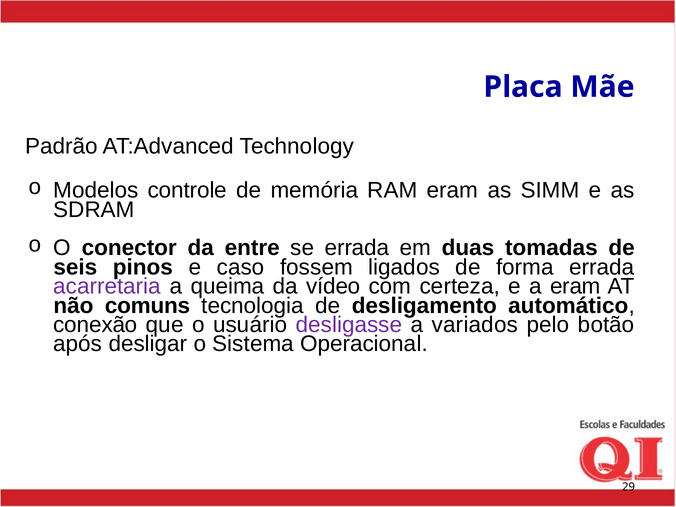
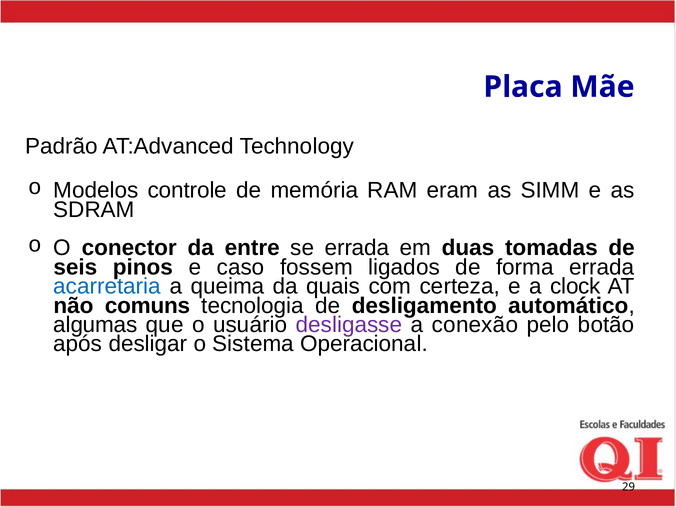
acarretaria colour: purple -> blue (107, 286)
vídeo: vídeo -> quais (333, 286)
a eram: eram -> clock (575, 286)
conexão: conexão -> algumas (95, 325)
variados: variados -> conexão (475, 325)
